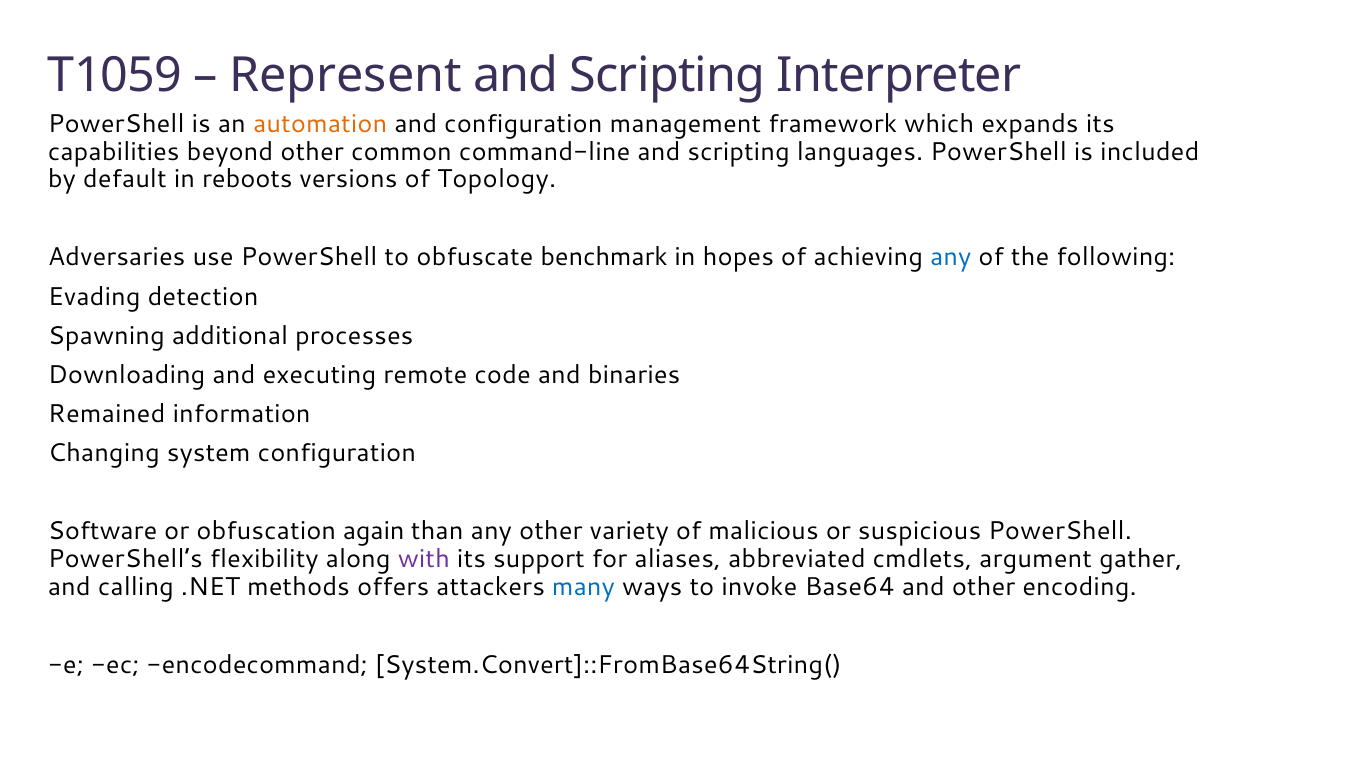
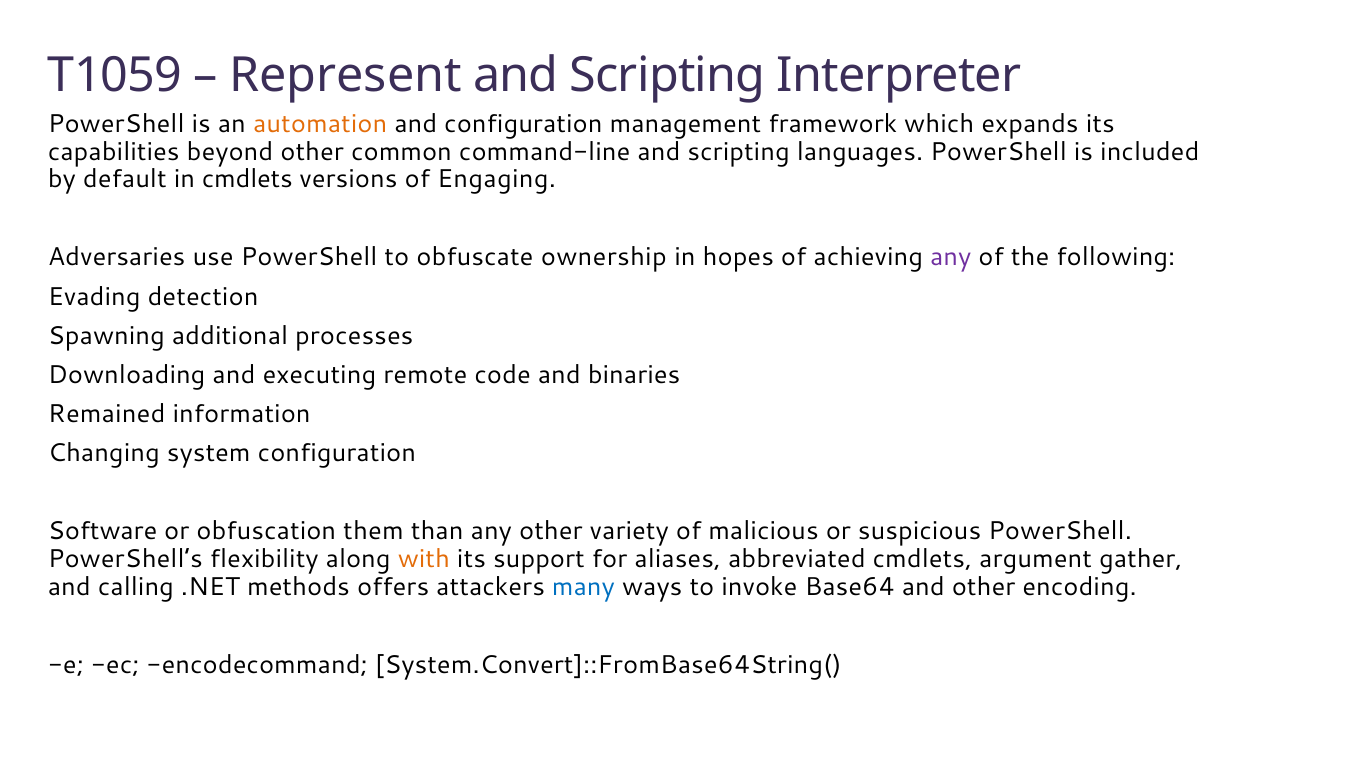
in reboots: reboots -> cmdlets (247, 179)
Topology: Topology -> Engaging (497, 179)
benchmark: benchmark -> ownership (604, 258)
any colour: blue -> purple (951, 258)
again: again -> them (374, 531)
with colour: purple -> orange (424, 559)
